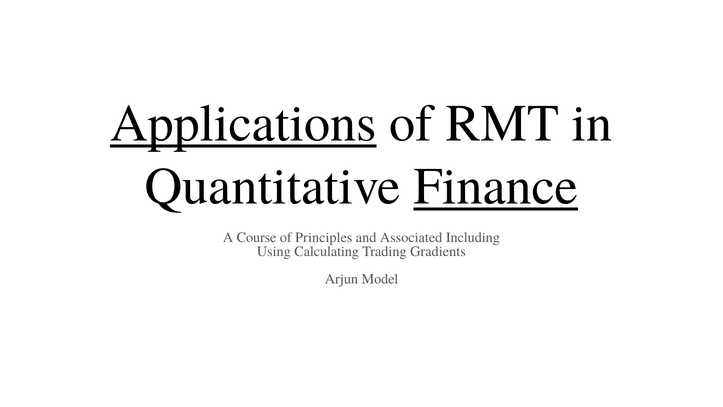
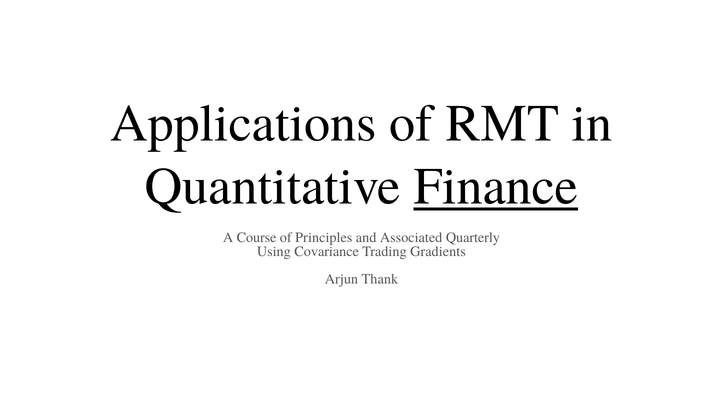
Applications underline: present -> none (243, 124)
Including: Including -> Quarterly (473, 238)
Calculating: Calculating -> Covariance (327, 251)
Model: Model -> Thank (380, 279)
